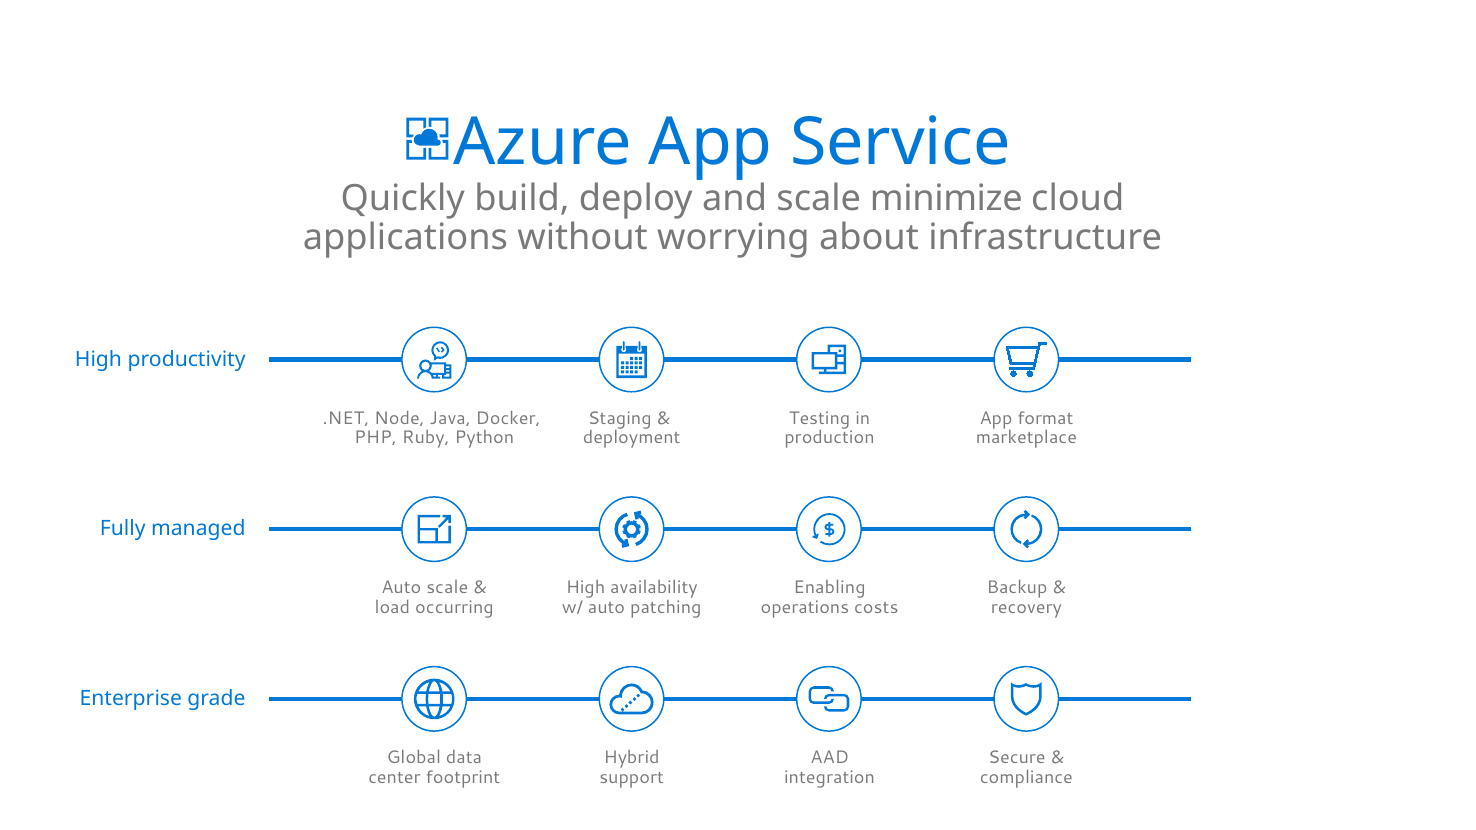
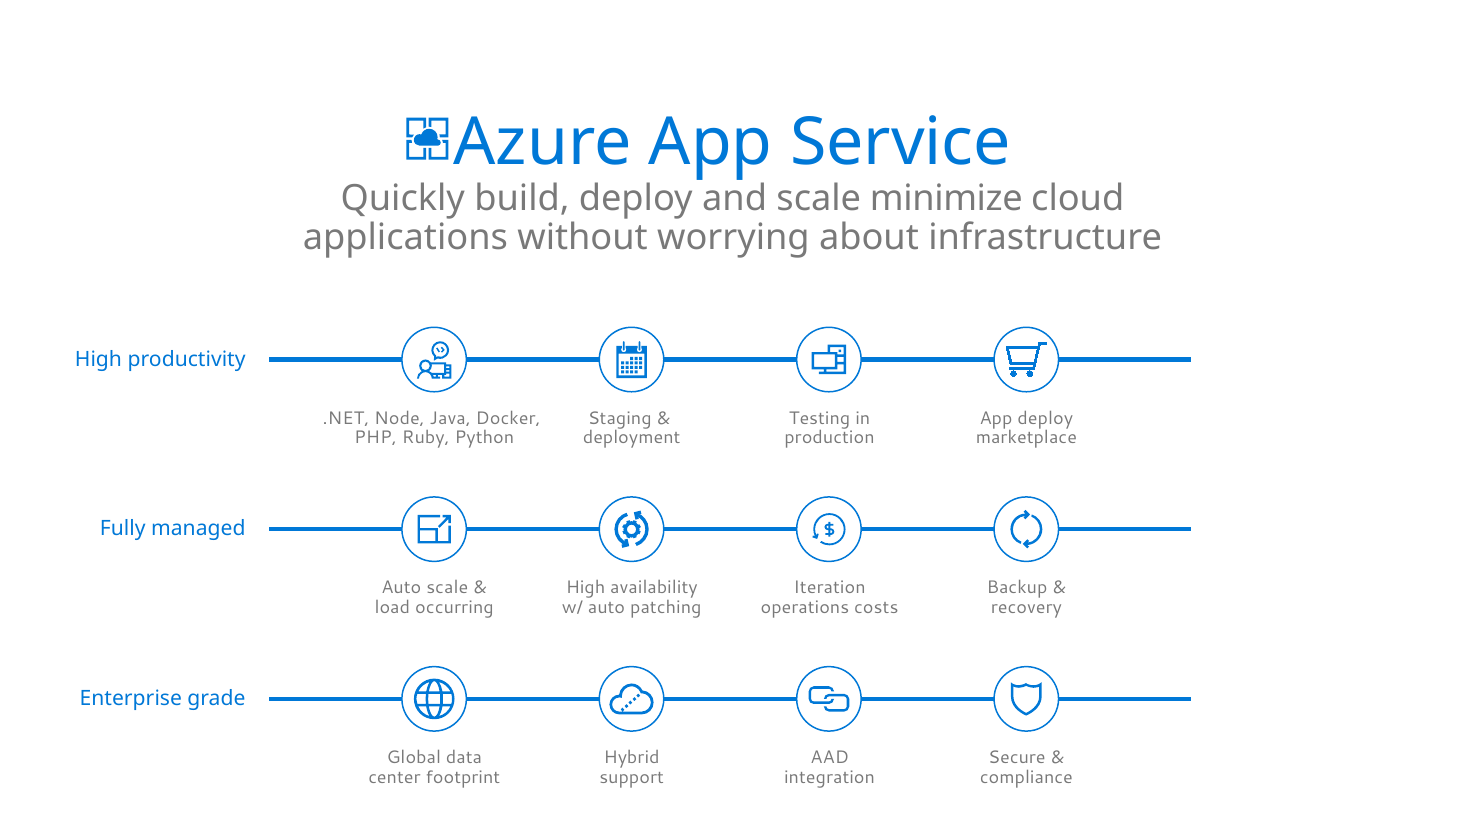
App format: format -> deploy (1045, 418)
Enabling: Enabling -> Iteration (830, 588)
